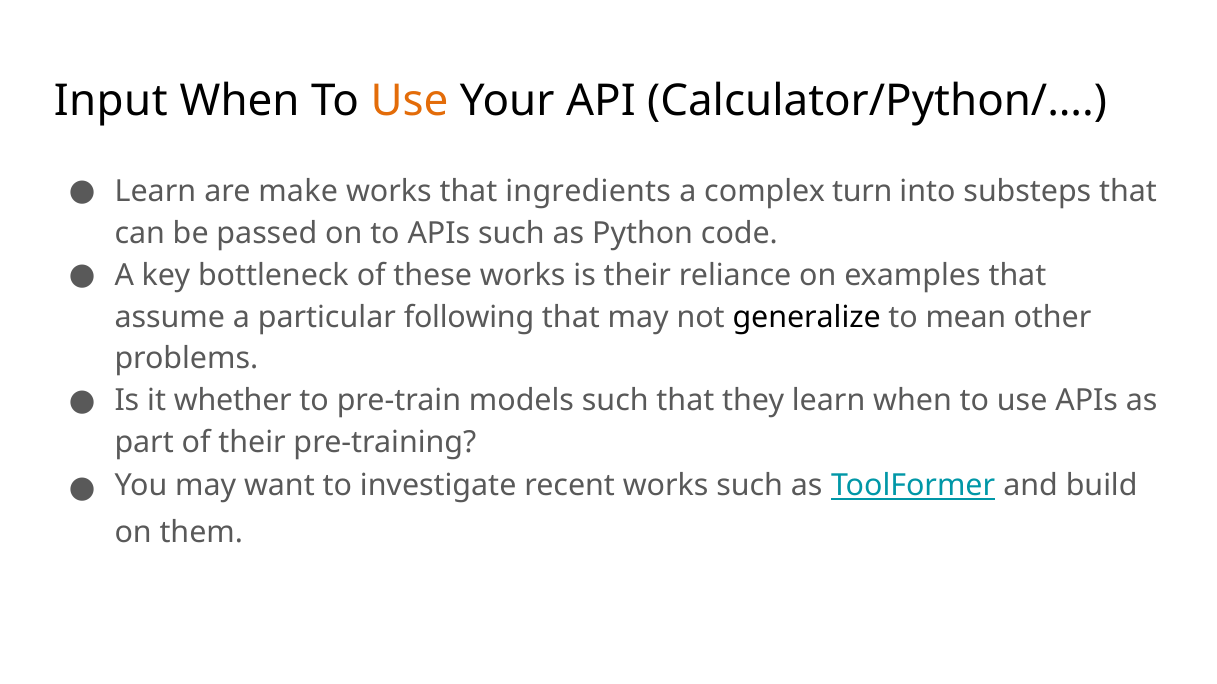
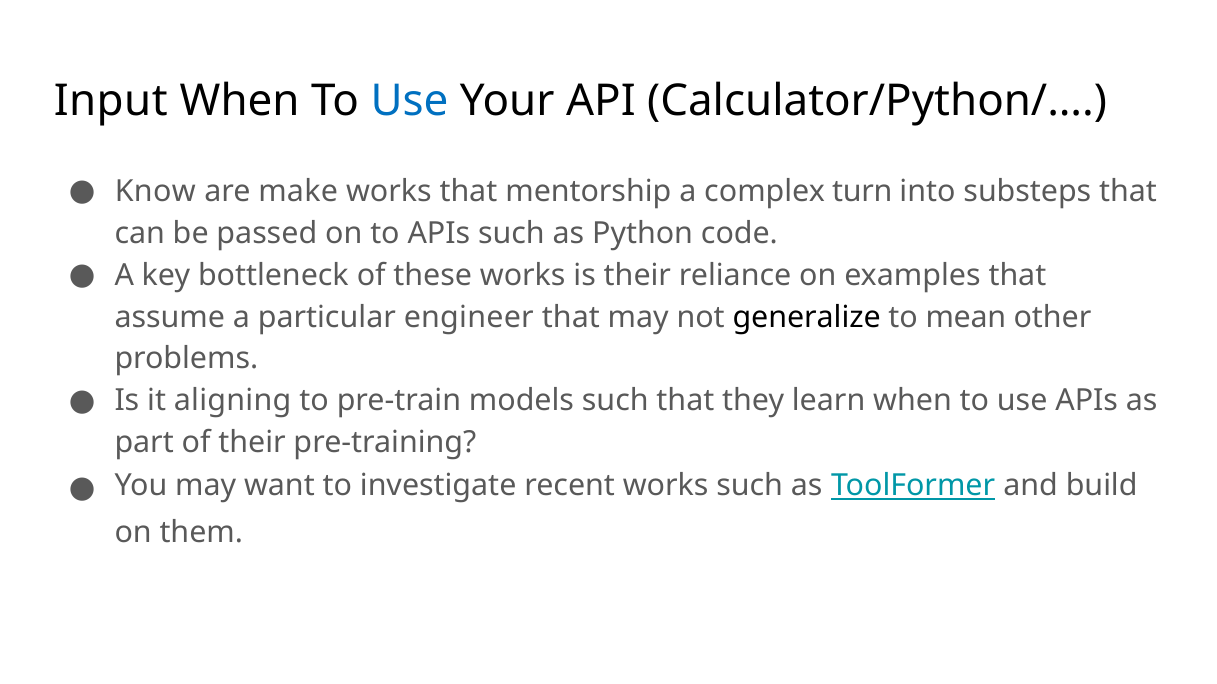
Use colour: orange -> blue (409, 101)
Learn: Learn -> Know (155, 191)
ingredients: ingredients -> mentorship (588, 191)
following: following -> engineer (469, 317)
whether: whether -> aligning (233, 401)
